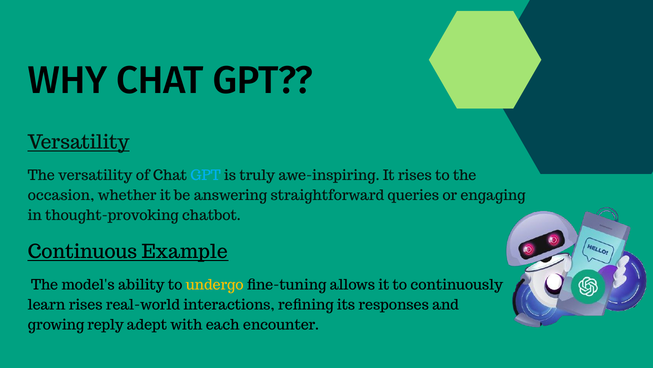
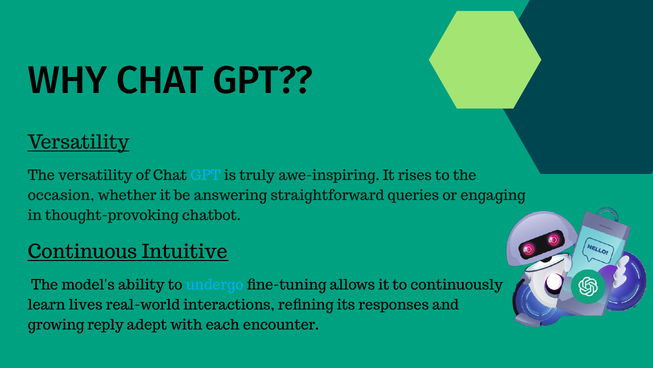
Example: Example -> Intuitive (185, 251)
undergo colour: yellow -> light blue (215, 285)
learn rises: rises -> lives (86, 305)
